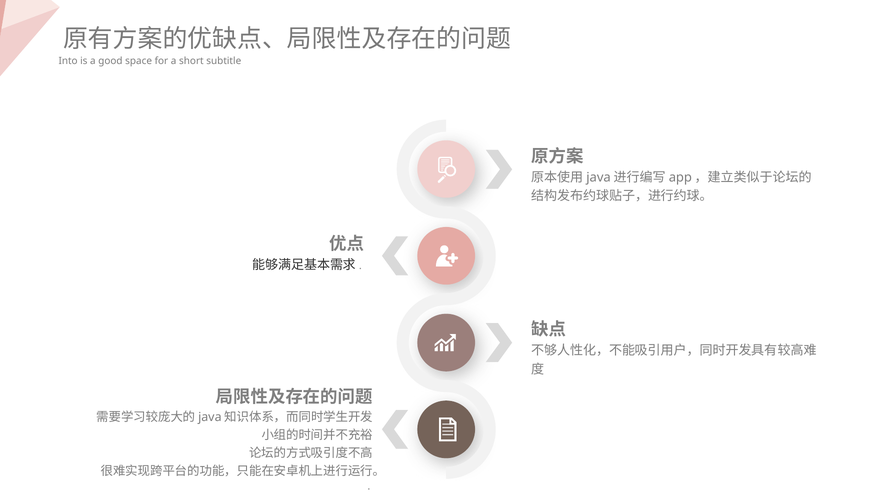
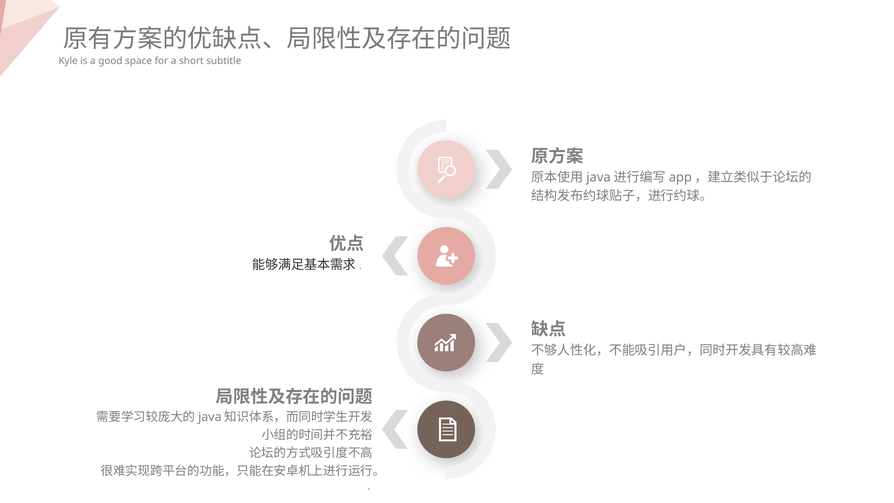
Into: Into -> Kyle (68, 61)
